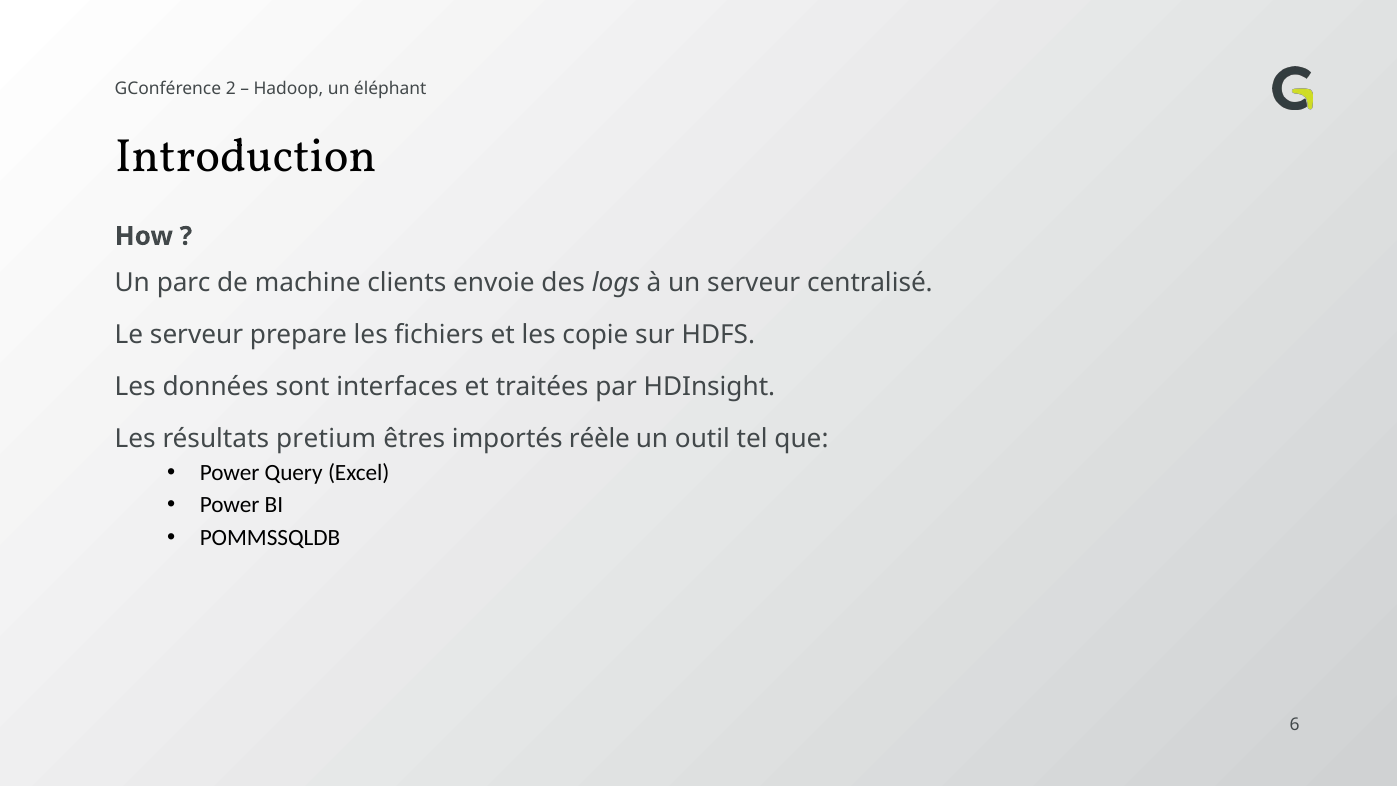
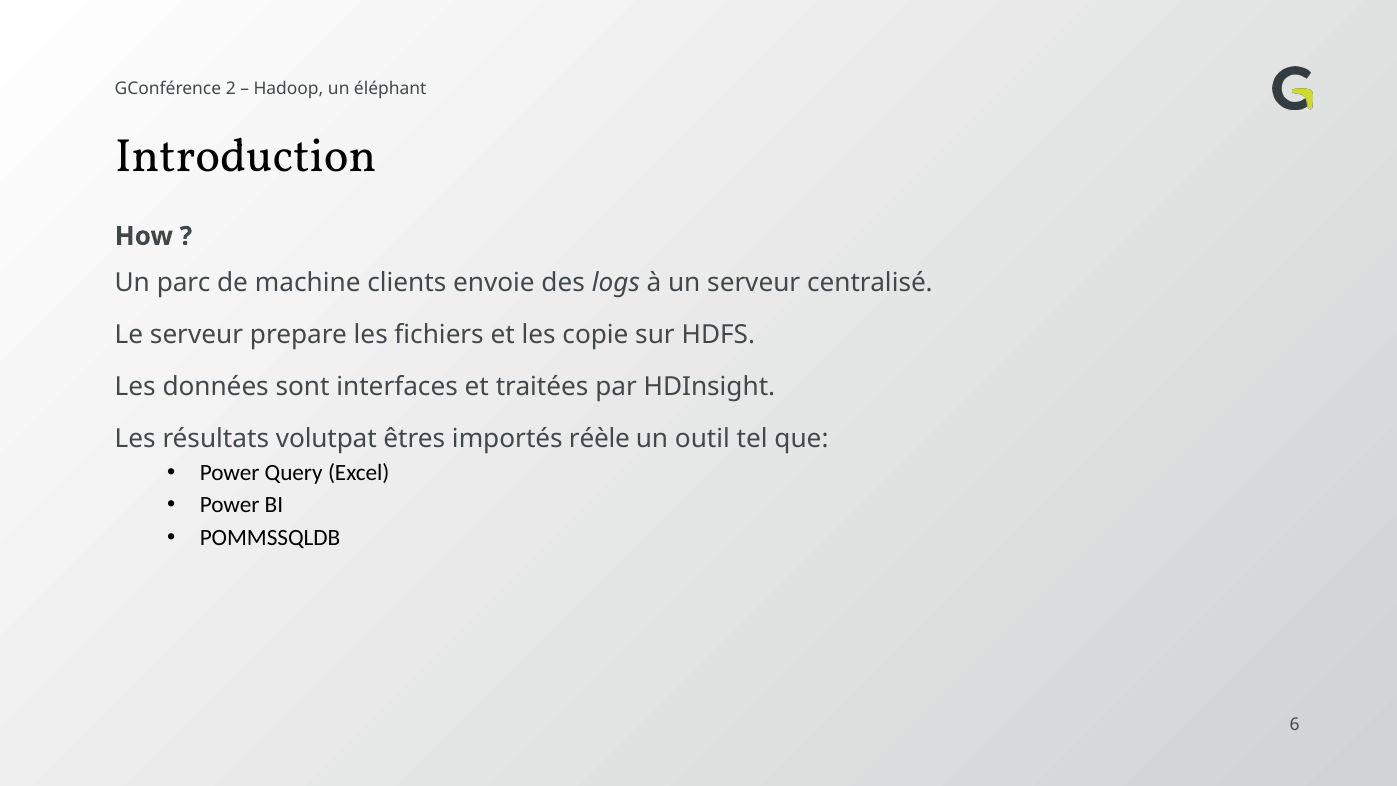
pretium: pretium -> volutpat (326, 439)
